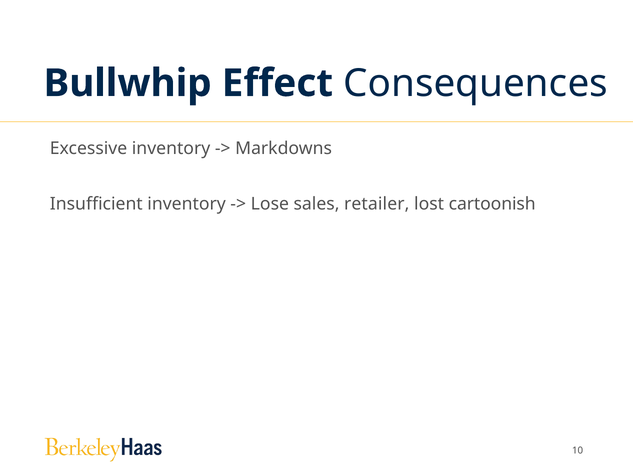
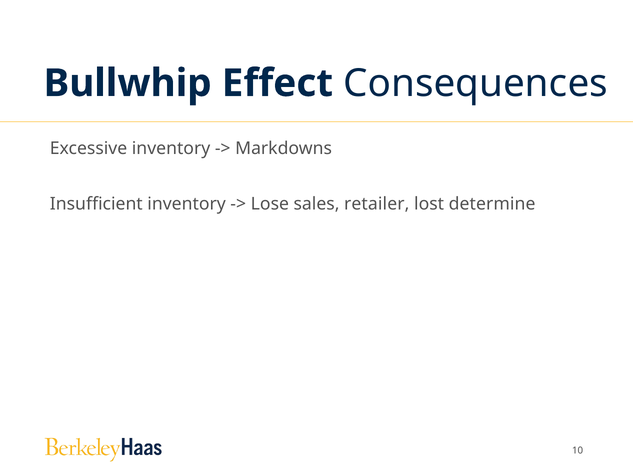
cartoonish: cartoonish -> determine (492, 204)
